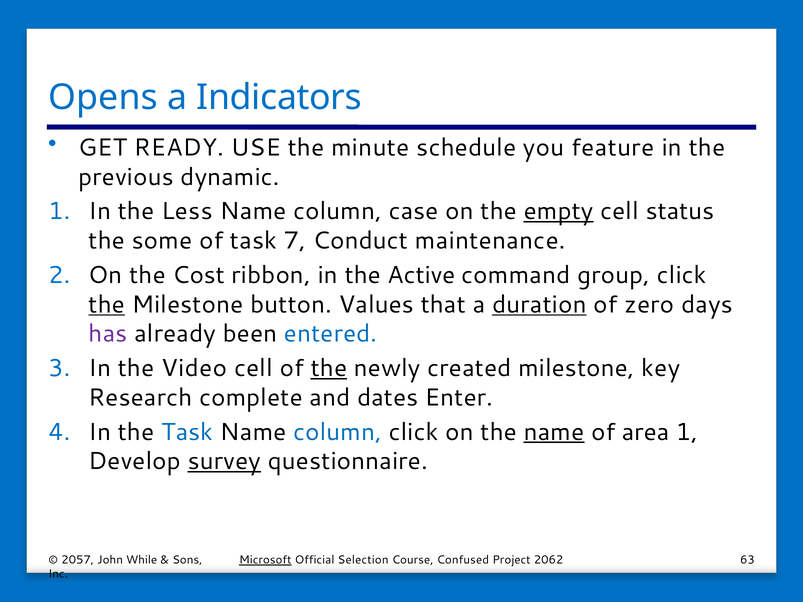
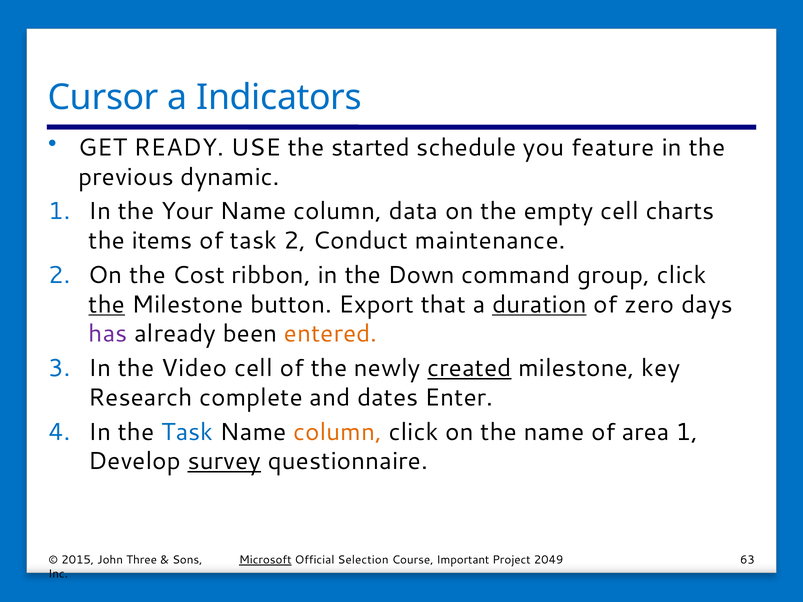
Opens: Opens -> Cursor (103, 97)
minute: minute -> started (371, 148)
Less: Less -> Your (187, 211)
case: case -> data (413, 211)
empty underline: present -> none (559, 211)
status: status -> charts (680, 211)
some: some -> items (162, 241)
task 7: 7 -> 2 (295, 241)
Active: Active -> Down (421, 275)
Values: Values -> Export (376, 305)
entered colour: blue -> orange (331, 334)
the underline: present -> none (329, 368)
created underline: none -> present (469, 368)
column colour: blue -> orange (338, 432)
name underline: present -> none (554, 432)
2057: 2057 -> 2015 (78, 560)
While: While -> Three (142, 560)
Confused: Confused -> Important (463, 560)
2062: 2062 -> 2049 (549, 560)
